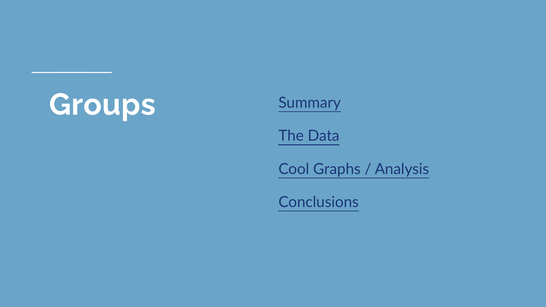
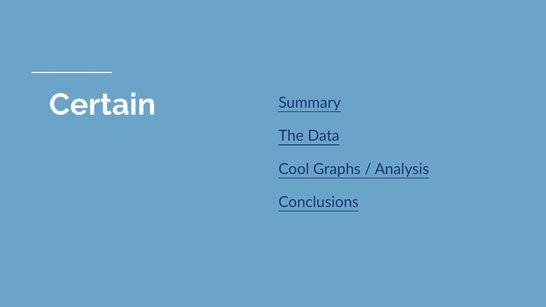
Groups: Groups -> Certain (102, 105)
